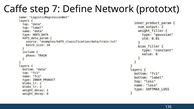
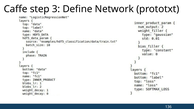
7: 7 -> 3 (56, 9)
